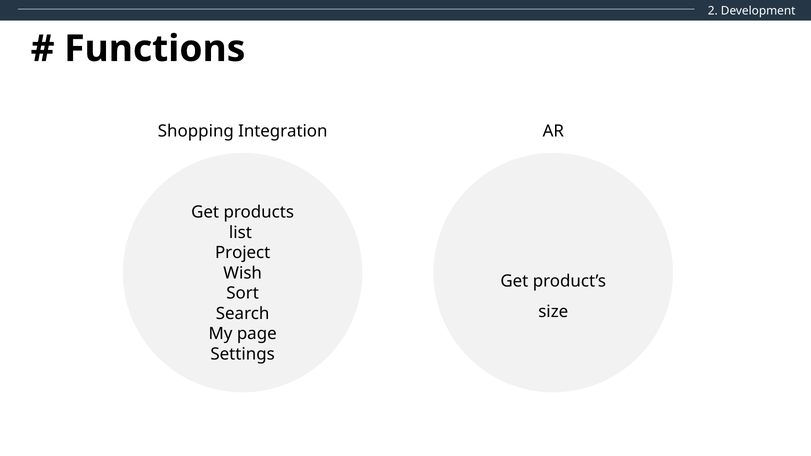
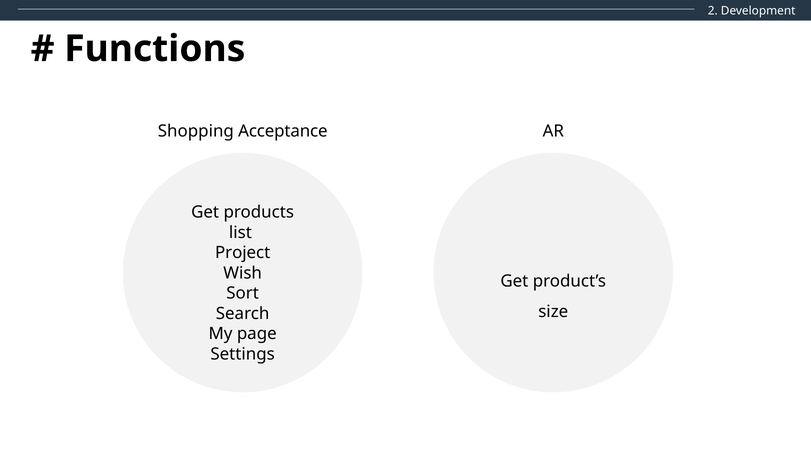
Integration: Integration -> Acceptance (283, 131)
